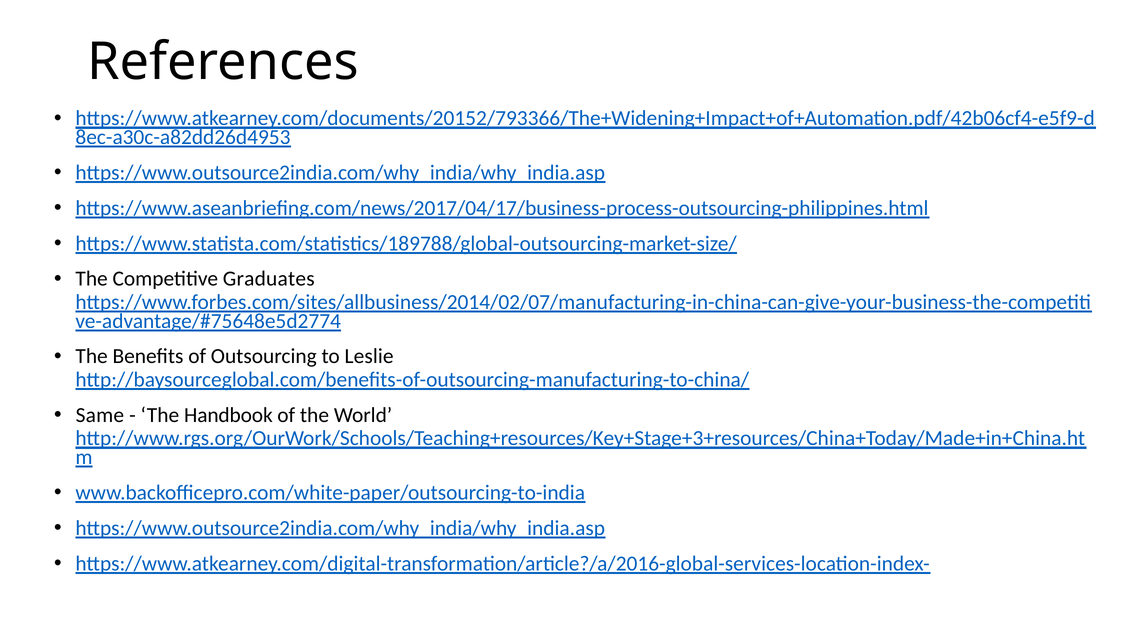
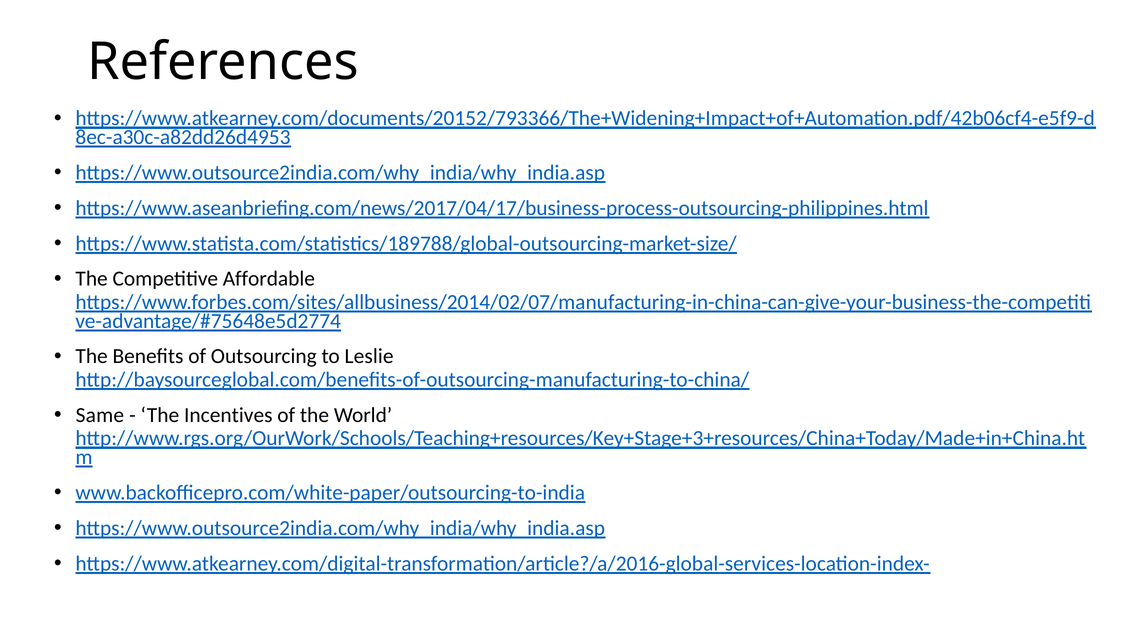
Graduates: Graduates -> Affordable (269, 279)
Handbook: Handbook -> Incentives (228, 415)
